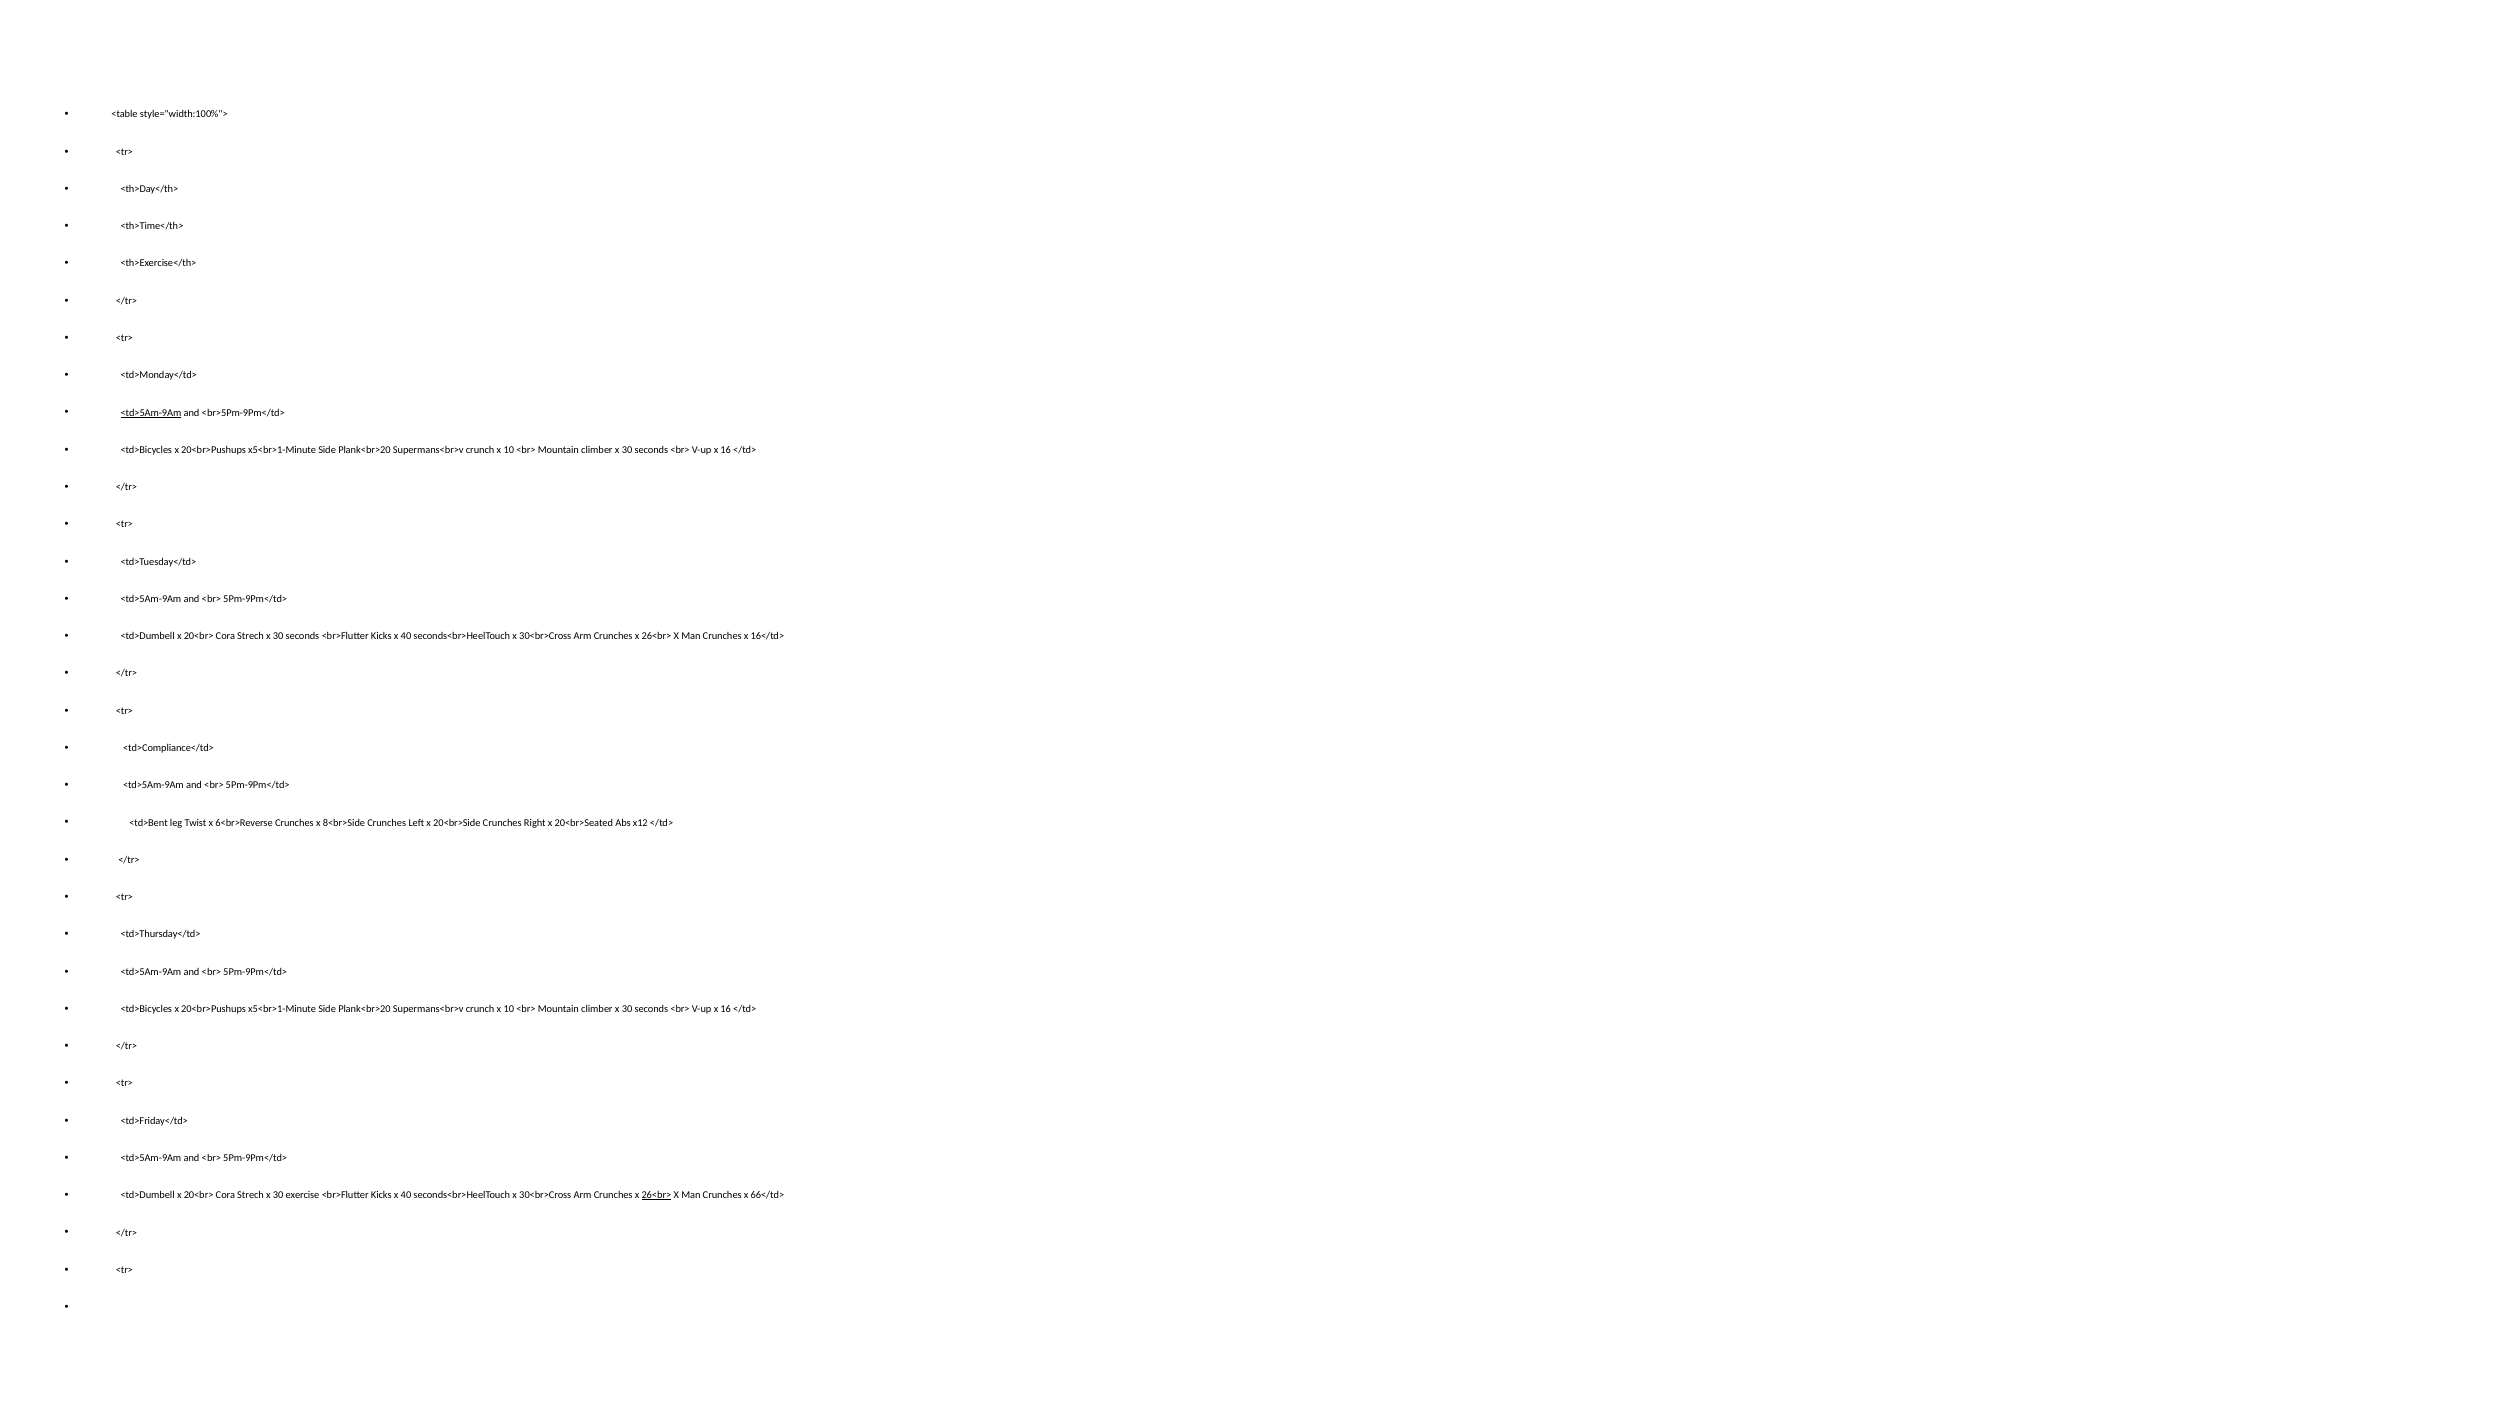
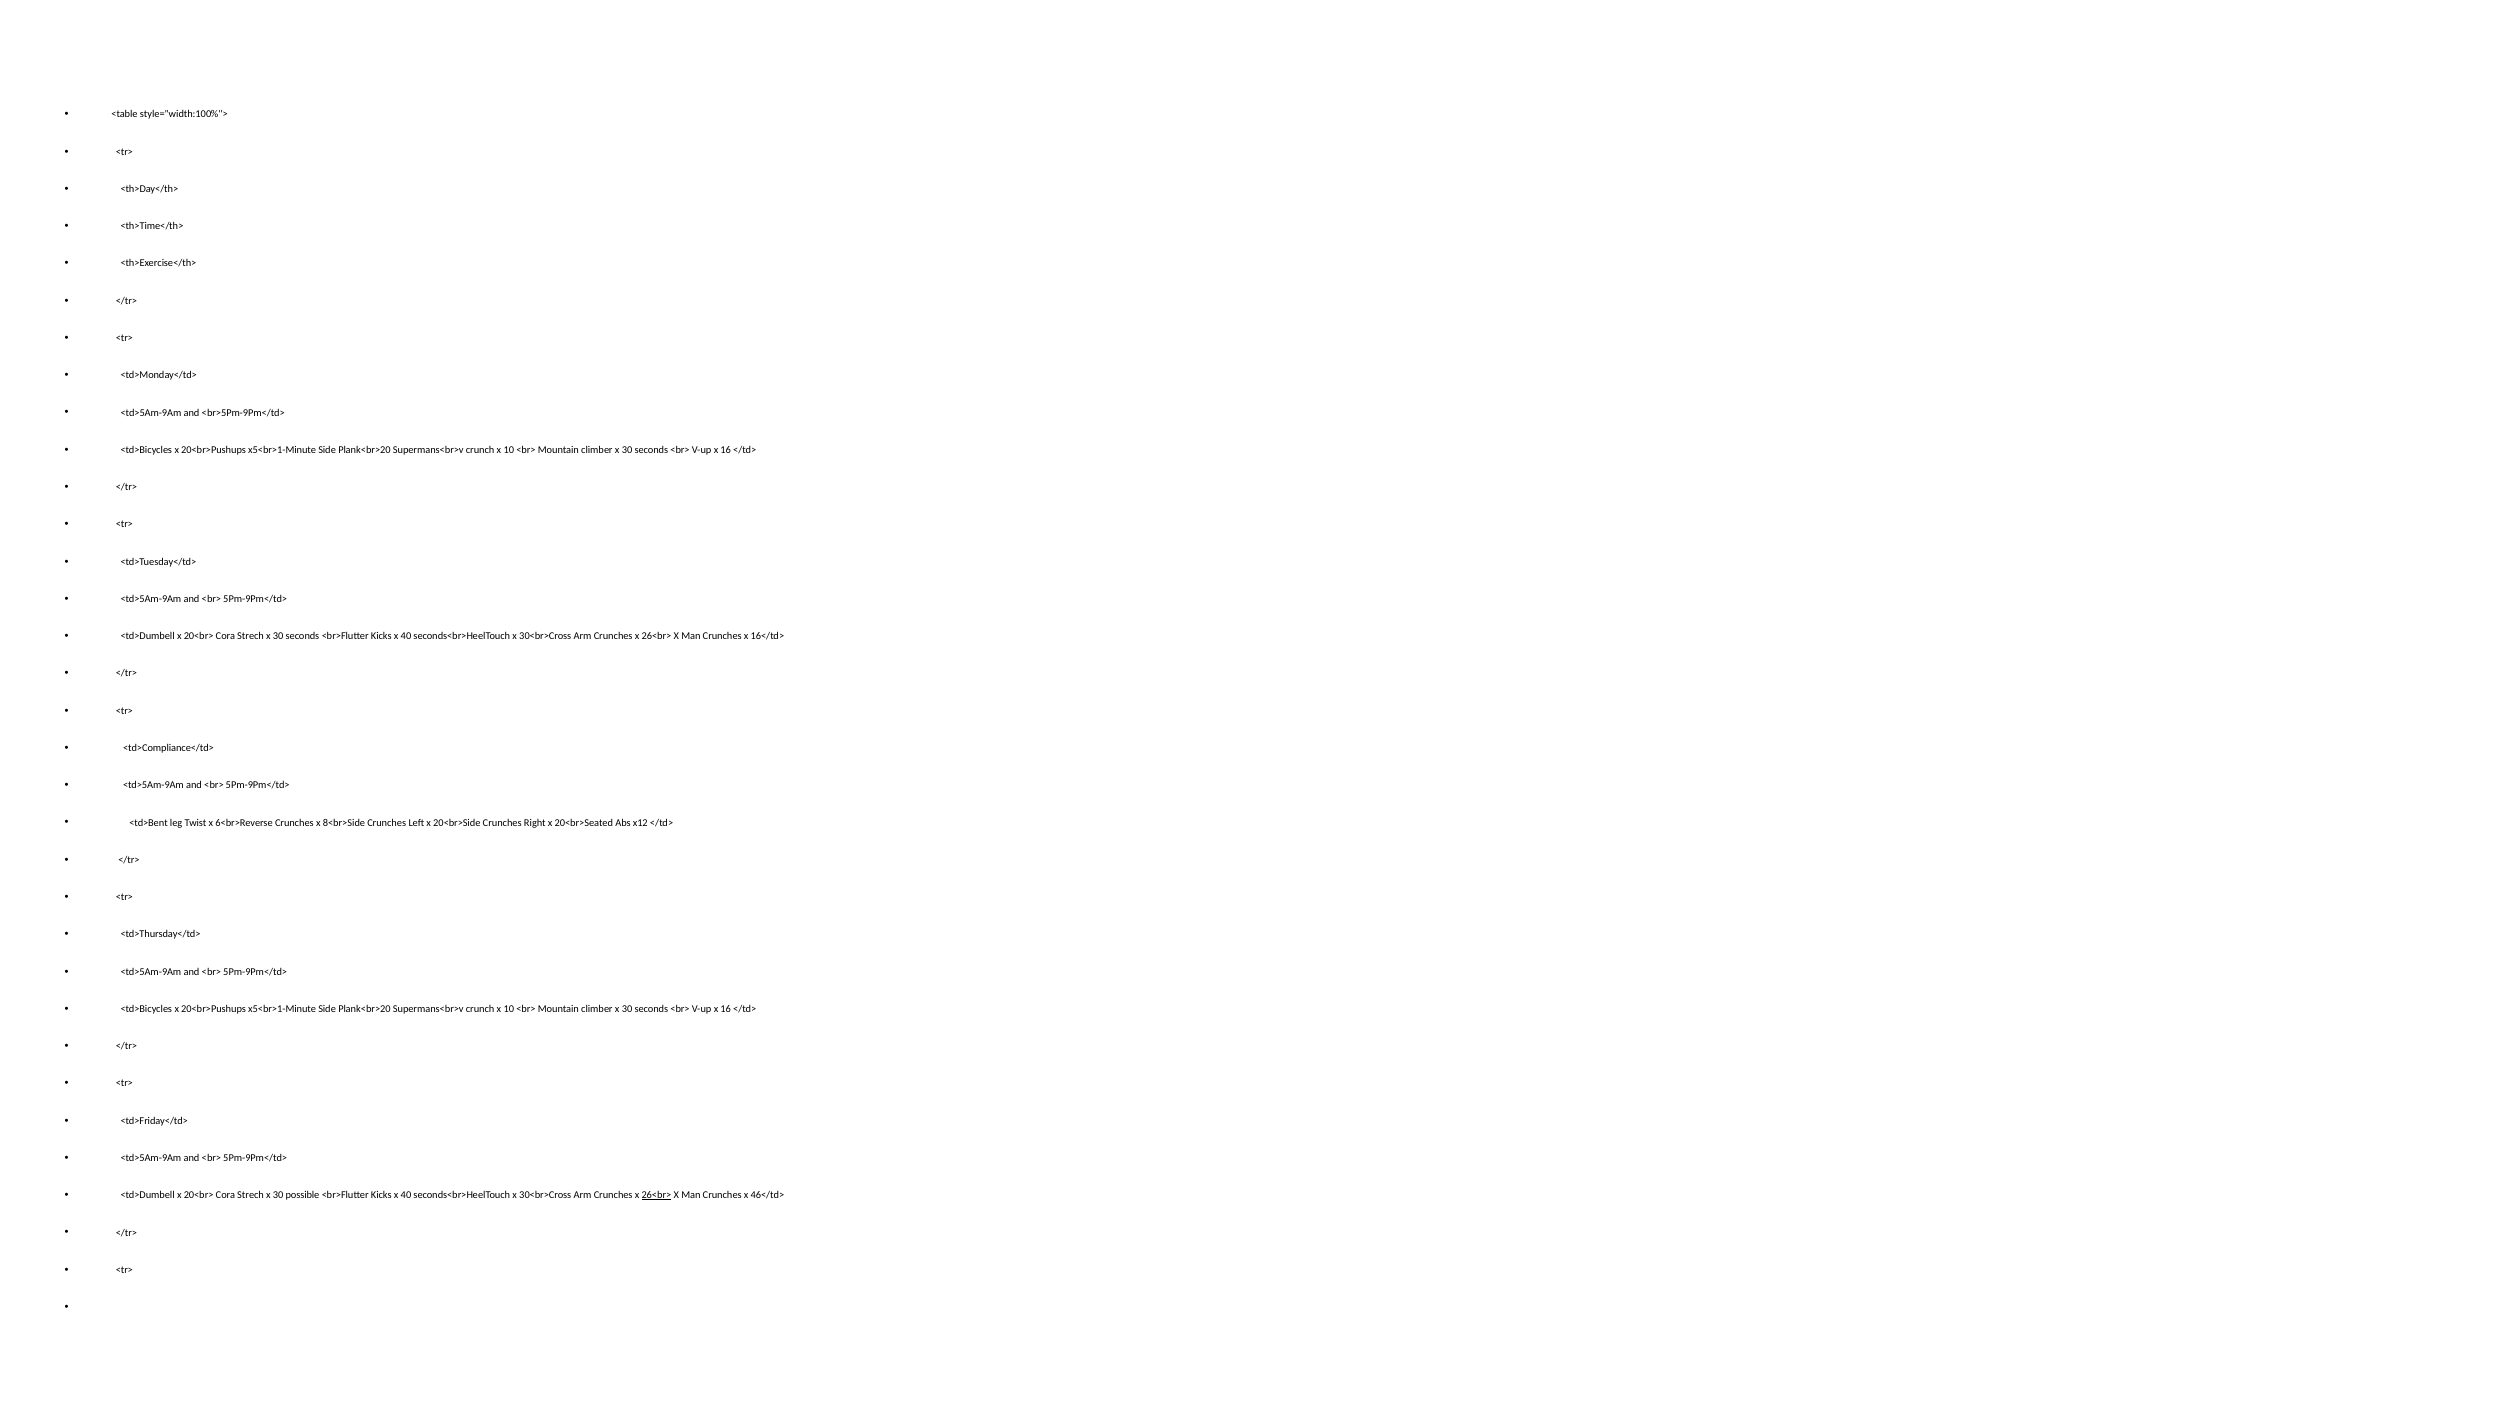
<td>5Am-9Am underline: present -> none (151, 413)
exercise: exercise -> possible (302, 1195)
66</td>: 66</td> -> 46</td> (767, 1195)
